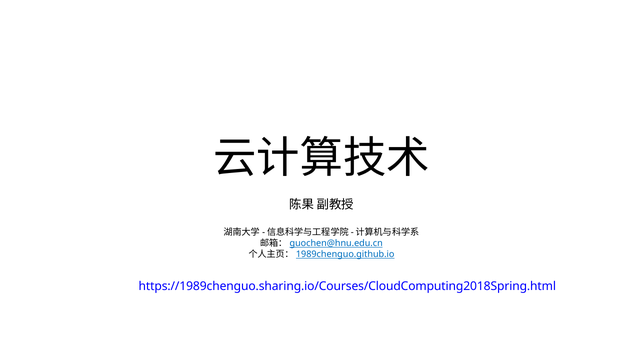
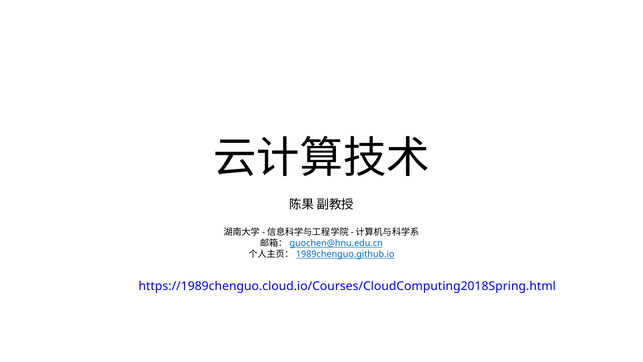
https://1989chenguo.sharing.io/Courses/CloudComputing2018Spring.html: https://1989chenguo.sharing.io/Courses/CloudComputing2018Spring.html -> https://1989chenguo.cloud.io/Courses/CloudComputing2018Spring.html (347, 286)
